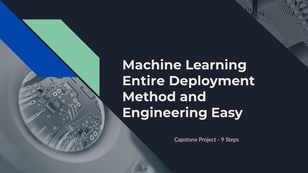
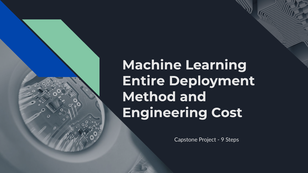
Easy: Easy -> Cost (227, 113)
